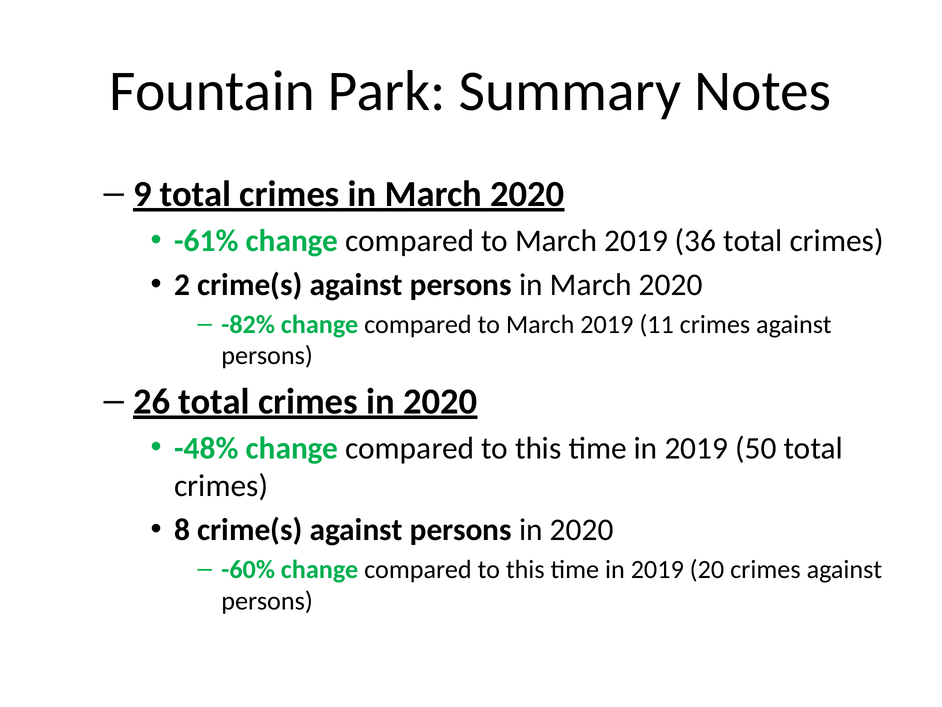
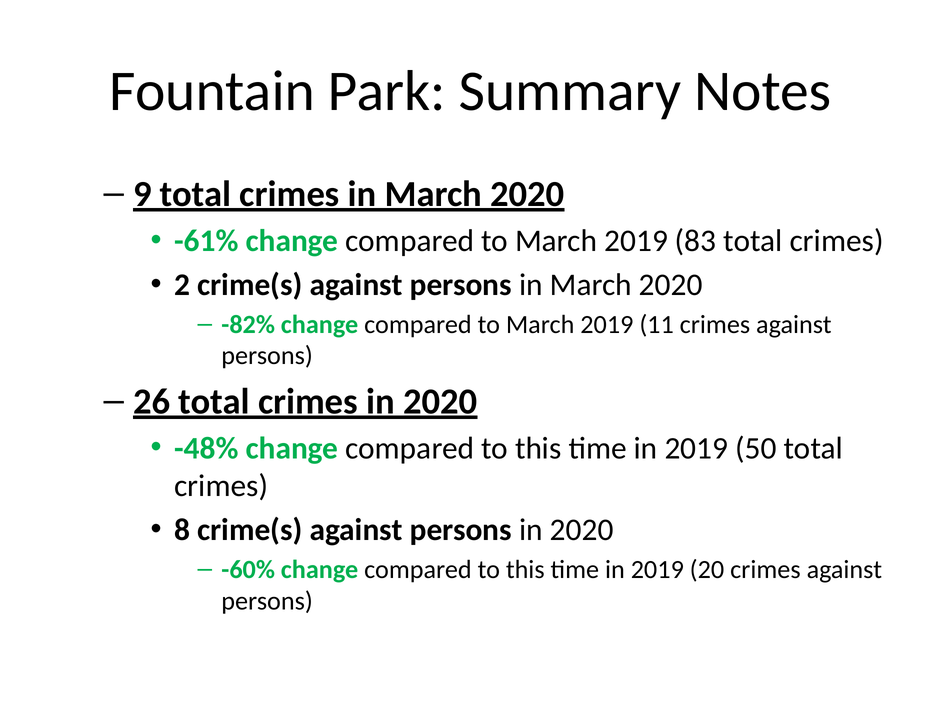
36: 36 -> 83 (696, 241)
